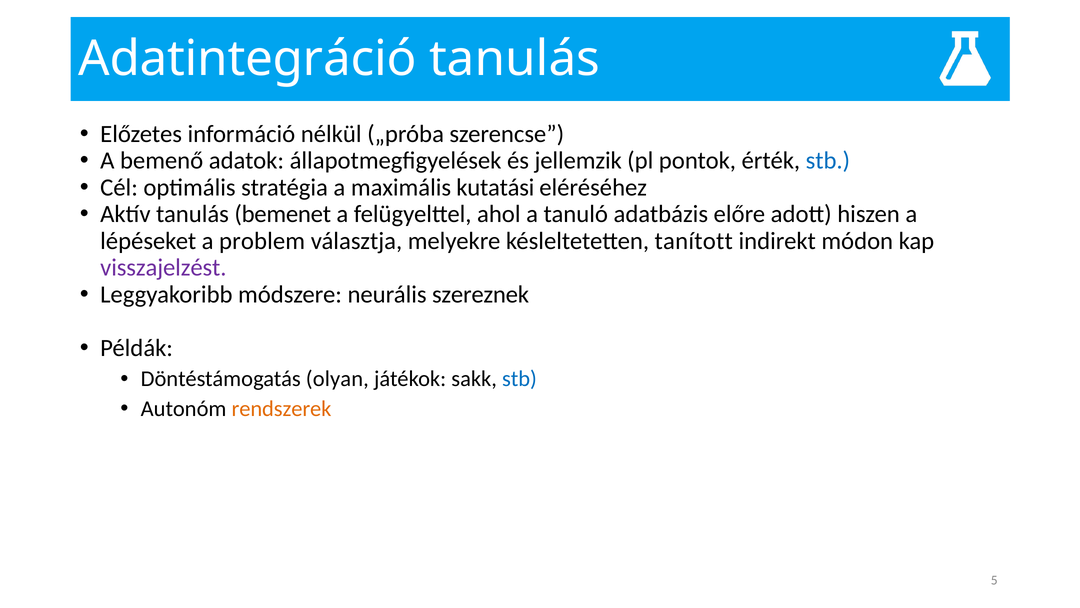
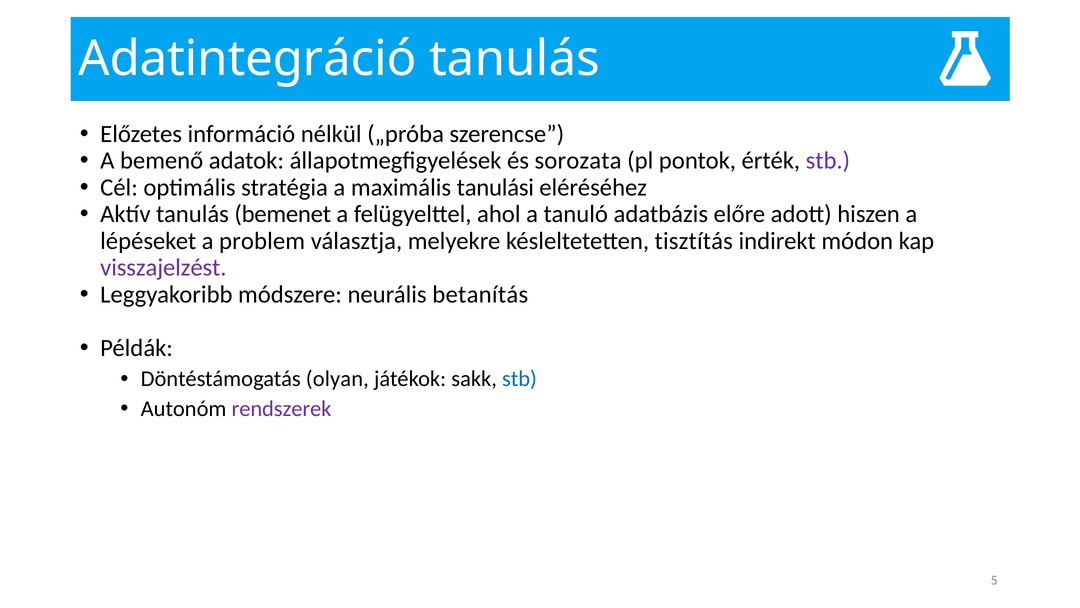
jellemzik: jellemzik -> sorozata (578, 161)
stb colour: blue -> purple (828, 161)
kutatási: kutatási -> tanulási (495, 187)
tanított: tanított -> tisztítás (694, 241)
szereznek: szereznek -> betanítás (480, 294)
rendszerek colour: orange -> purple (281, 409)
